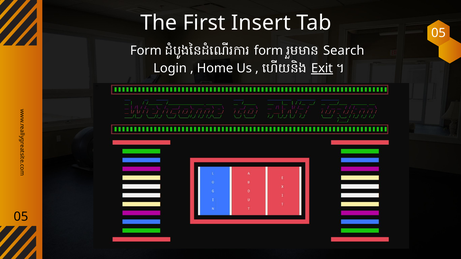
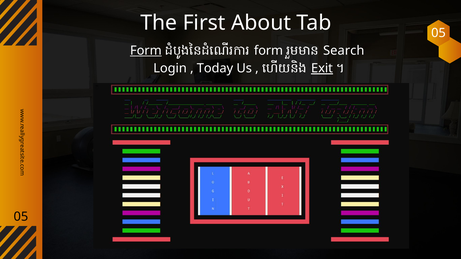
Insert: Insert -> About (261, 23)
Form underline: none -> present (146, 51)
Home: Home -> Today (215, 68)
